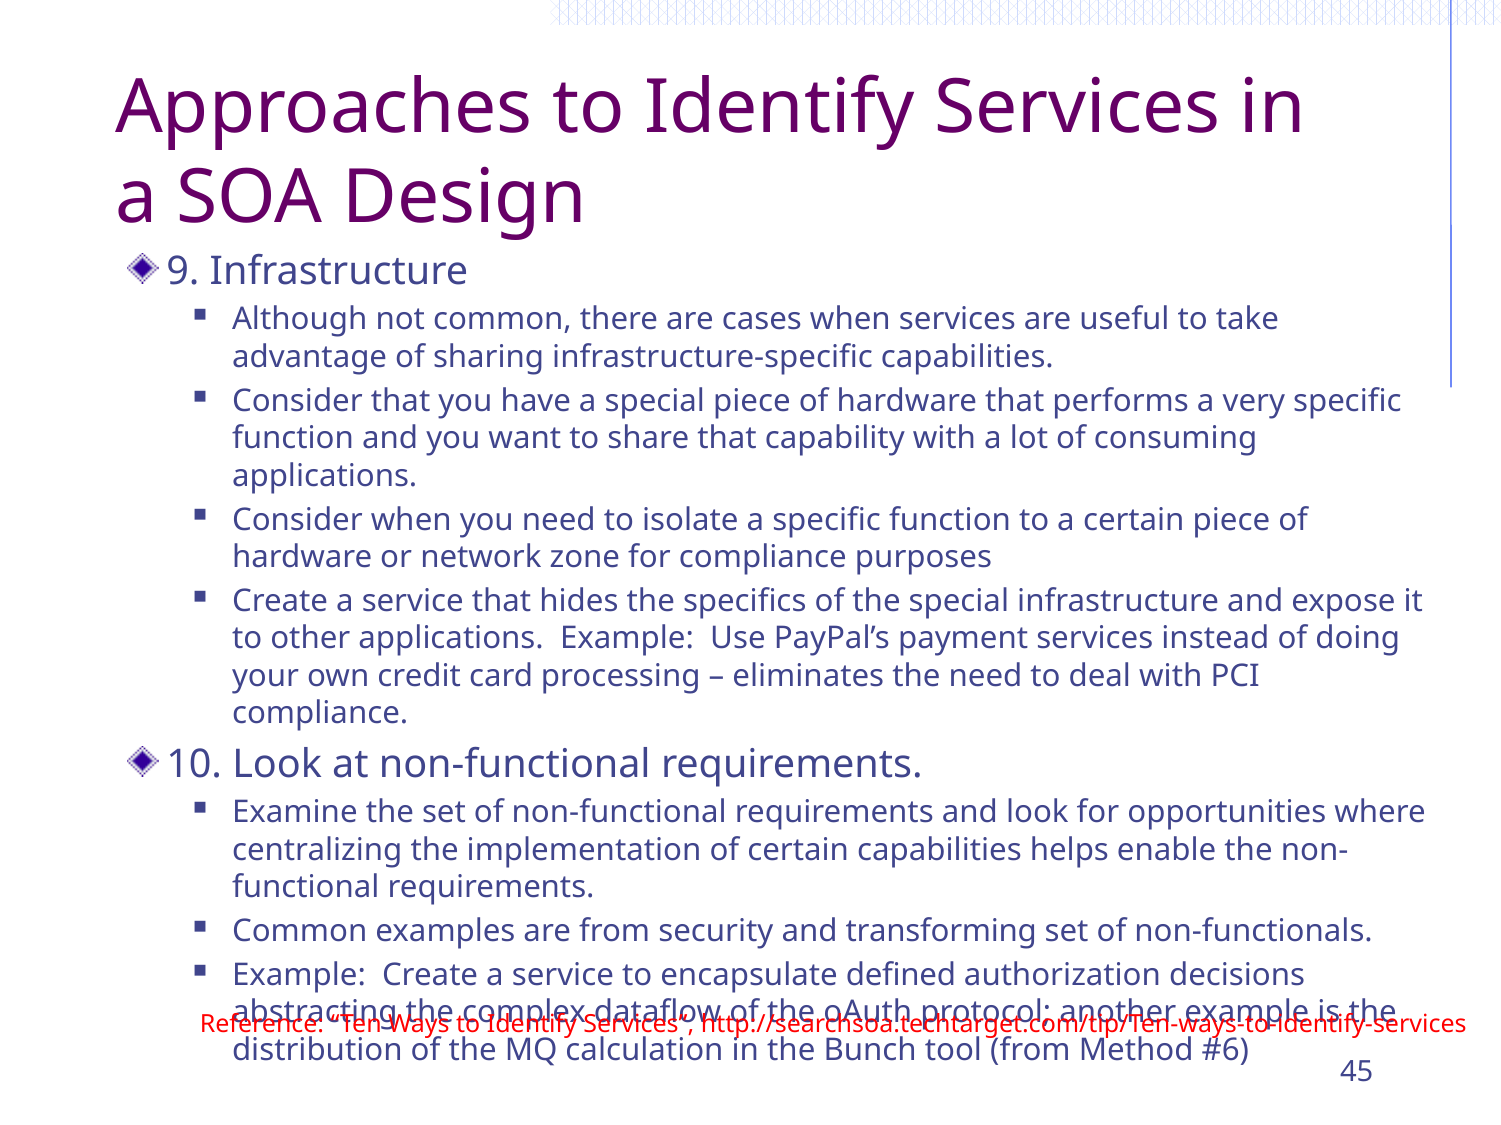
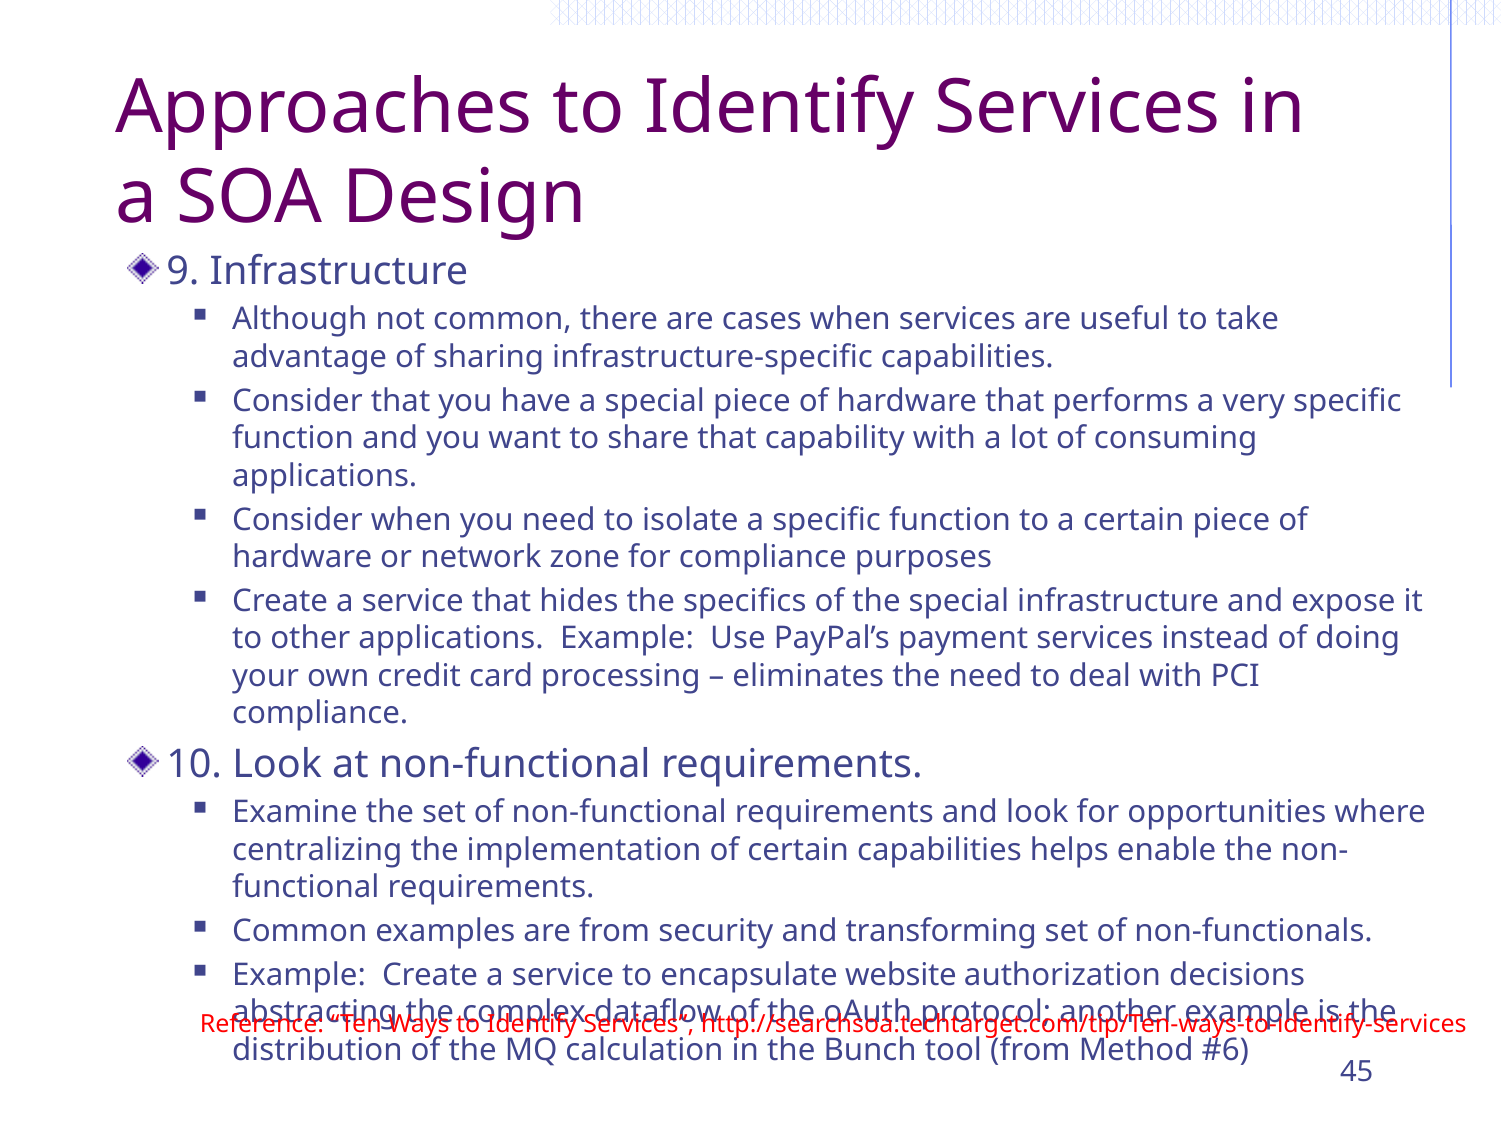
defined: defined -> website (901, 976)
